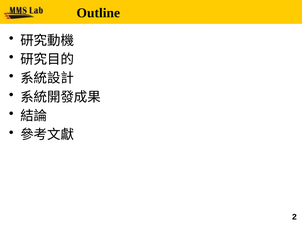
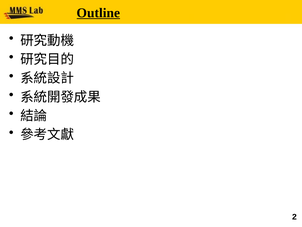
Outline underline: none -> present (98, 13)
